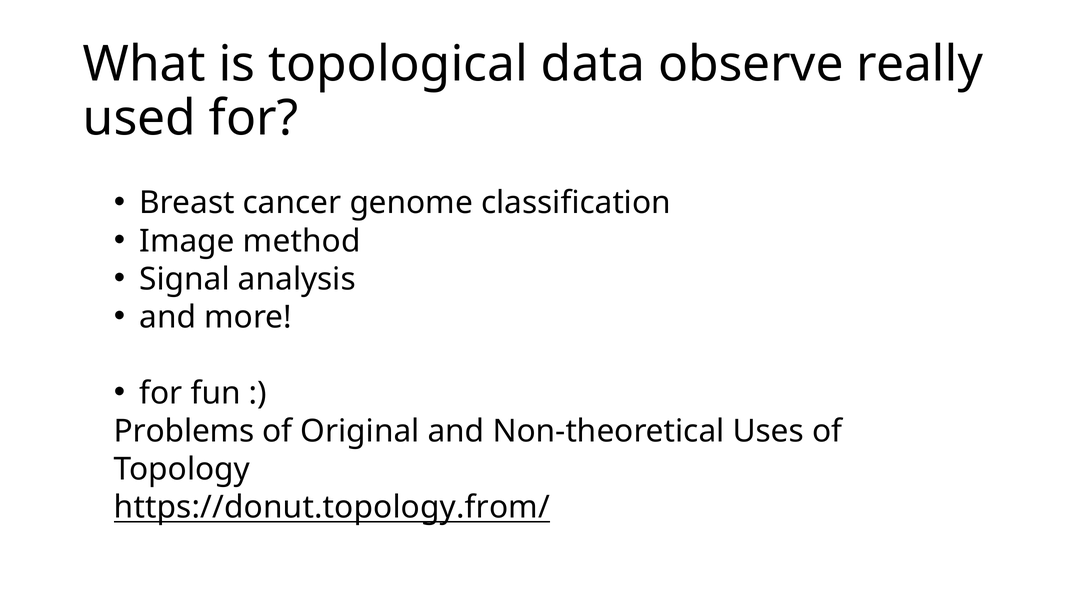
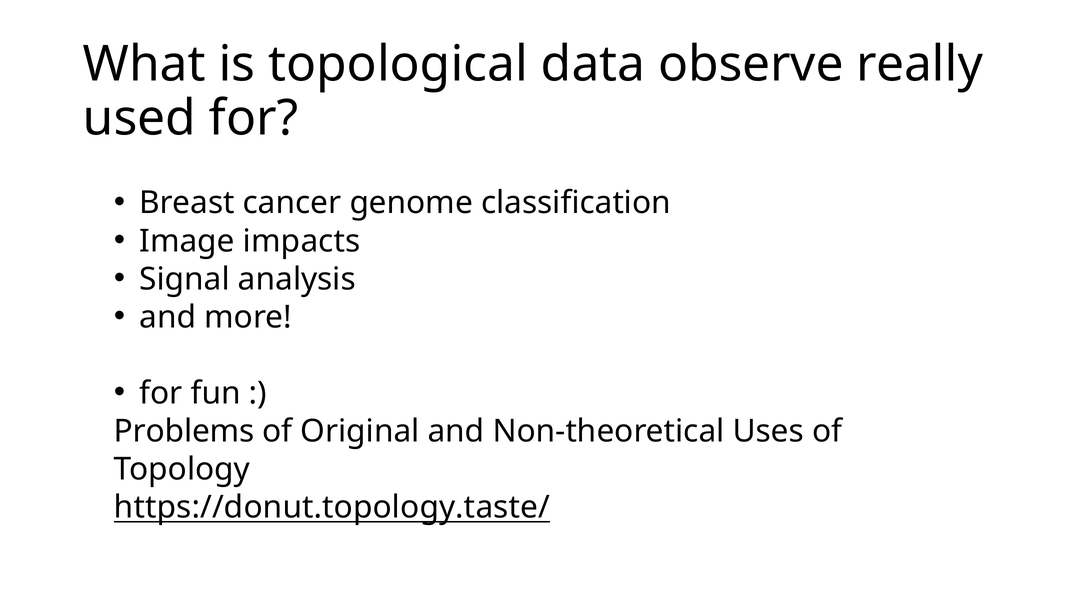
method: method -> impacts (302, 241)
https://donut.topology.from/: https://donut.topology.from/ -> https://donut.topology.taste/ (332, 507)
